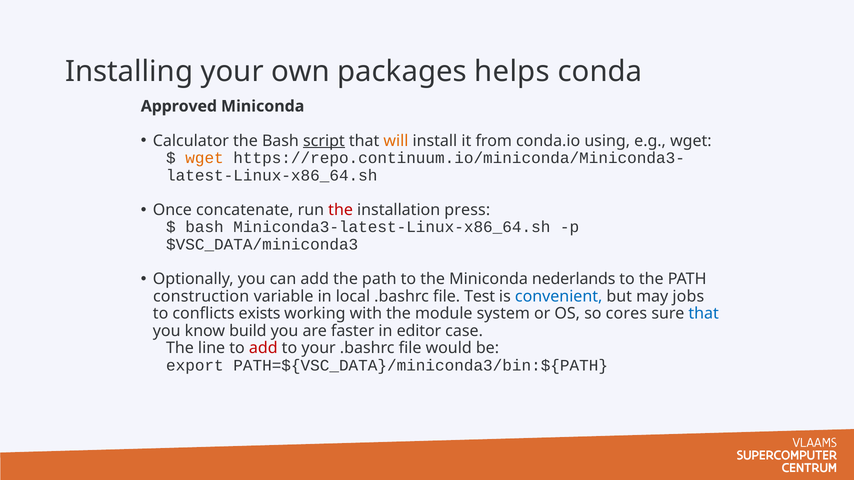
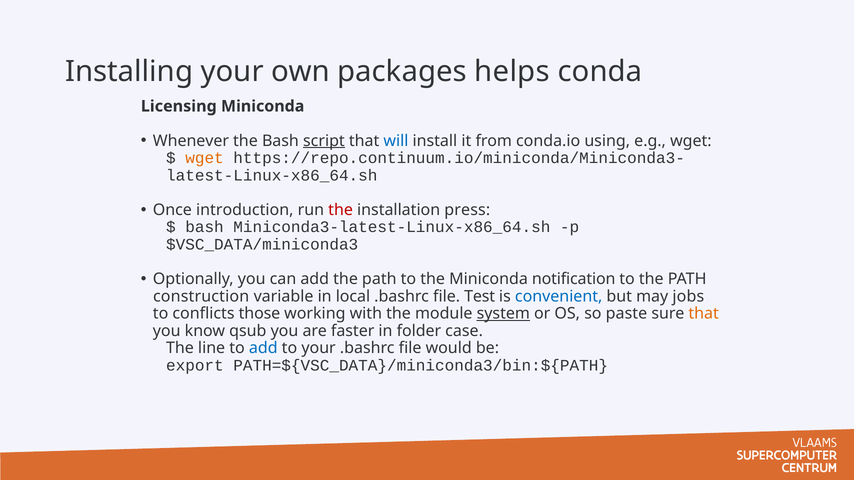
Approved: Approved -> Licensing (179, 106)
Calculator: Calculator -> Whenever (191, 141)
will colour: orange -> blue (396, 141)
concatenate: concatenate -> introduction (245, 210)
nederlands: nederlands -> notification (574, 279)
exists: exists -> those (259, 314)
system underline: none -> present (503, 314)
cores: cores -> paste (626, 314)
that colour: blue -> orange (704, 314)
build: build -> qsub (248, 331)
editor: editor -> folder (419, 331)
add colour: red -> blue (263, 348)
